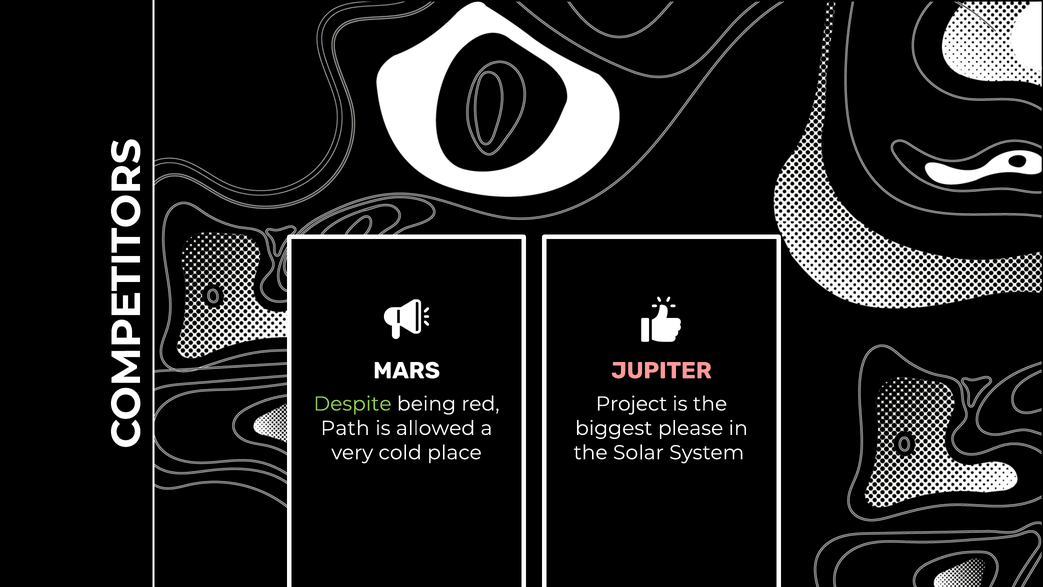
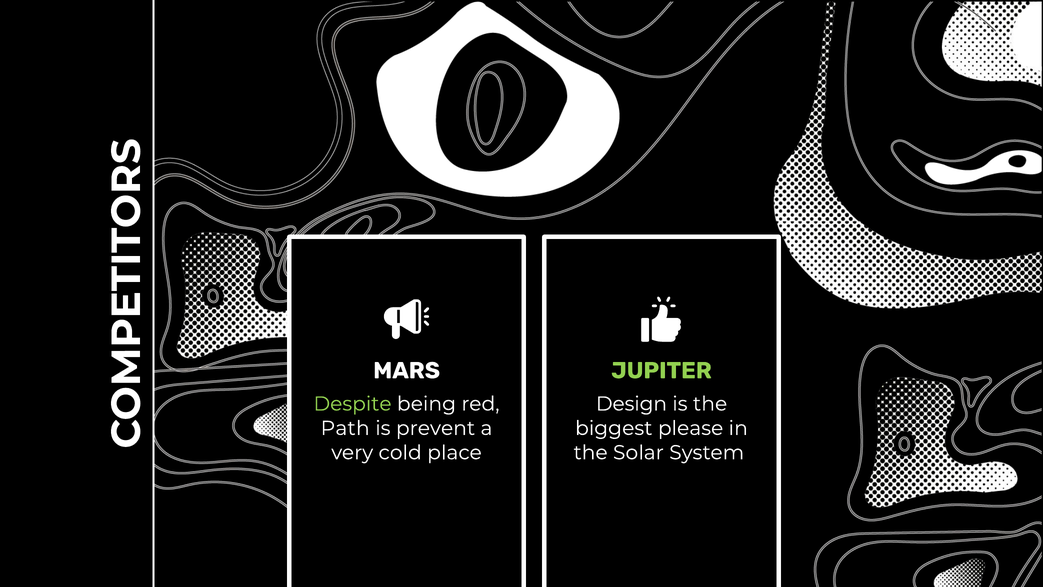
JUPITER colour: pink -> light green (662, 370)
Project: Project -> Design (631, 404)
allowed: allowed -> prevent (436, 428)
